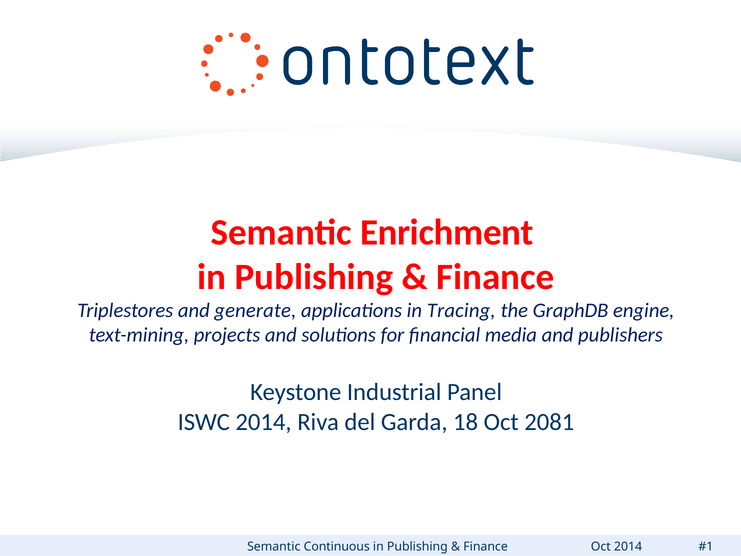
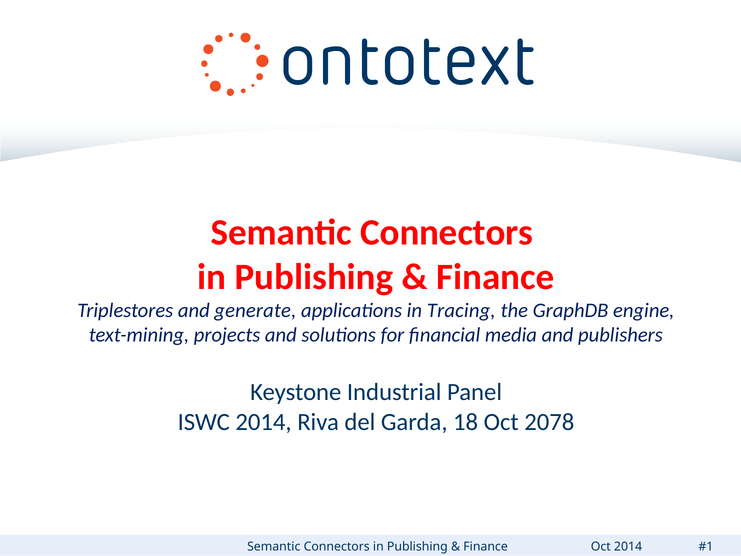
Enrichment: Enrichment -> Connectors (447, 232)
2081: 2081 -> 2078 (549, 422)
Continuous: Continuous -> Connectors (337, 546)
